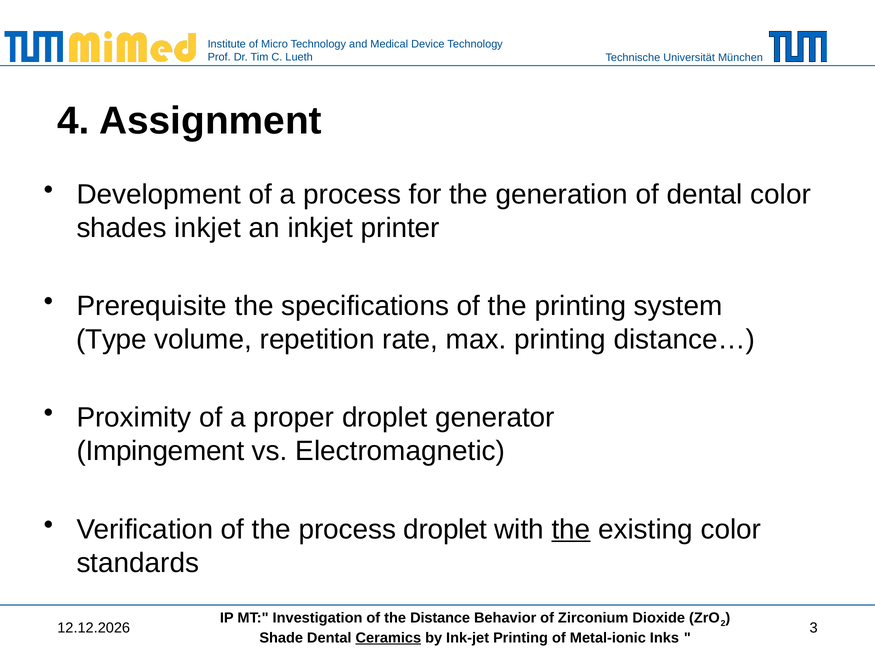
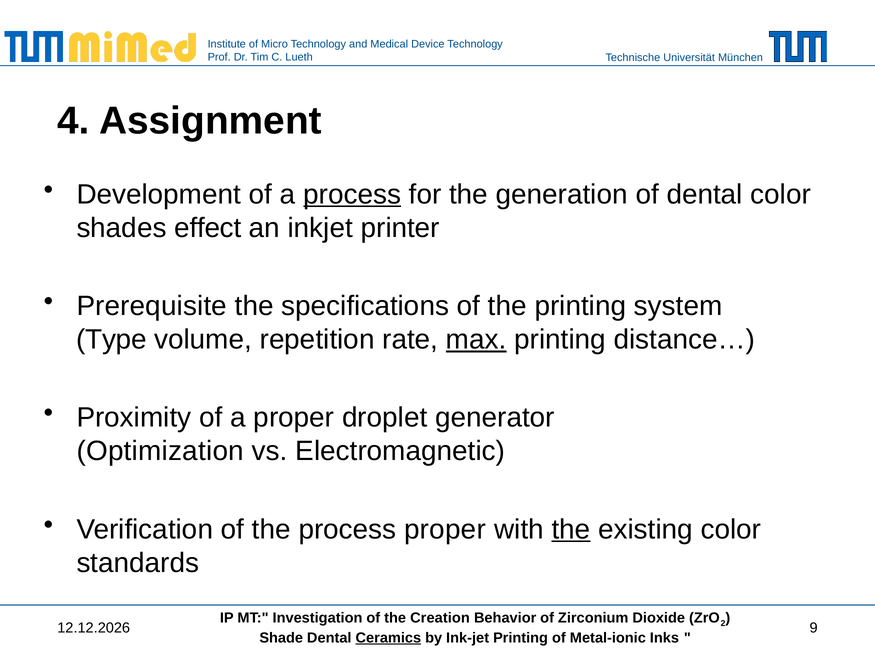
process underline: none -> present (352, 194)
shades inkjet: inkjet -> effect (208, 228)
max underline: none -> present (476, 340)
Impingement: Impingement -> Optimization (160, 451)
process droplet: droplet -> proper (445, 530)
Distance: Distance -> Creation (440, 618)
3: 3 -> 9 (814, 628)
